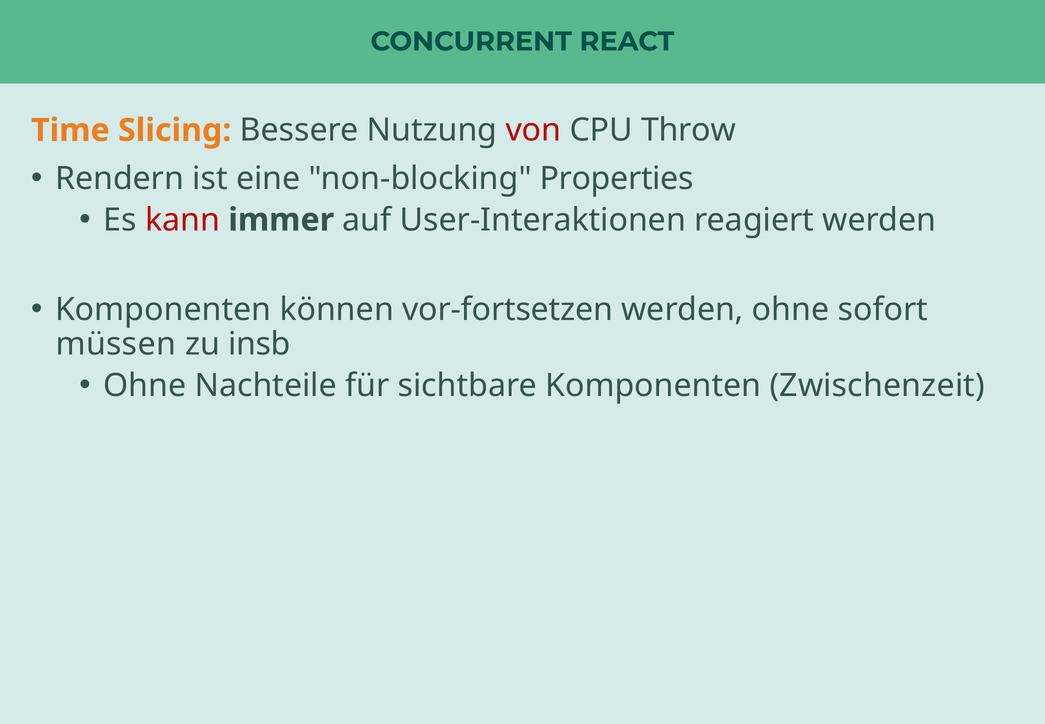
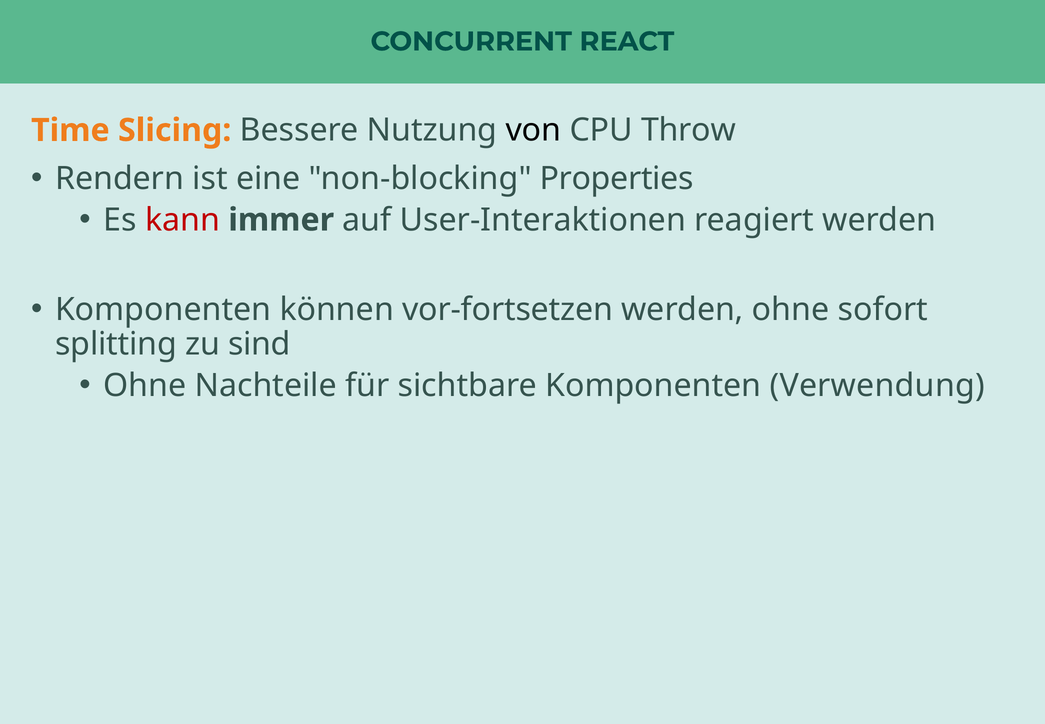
von colour: red -> black (533, 130)
müssen: müssen -> splitting (116, 344)
insb: insb -> sind (259, 344)
Zwischenzeit: Zwischenzeit -> Verwendung (877, 385)
